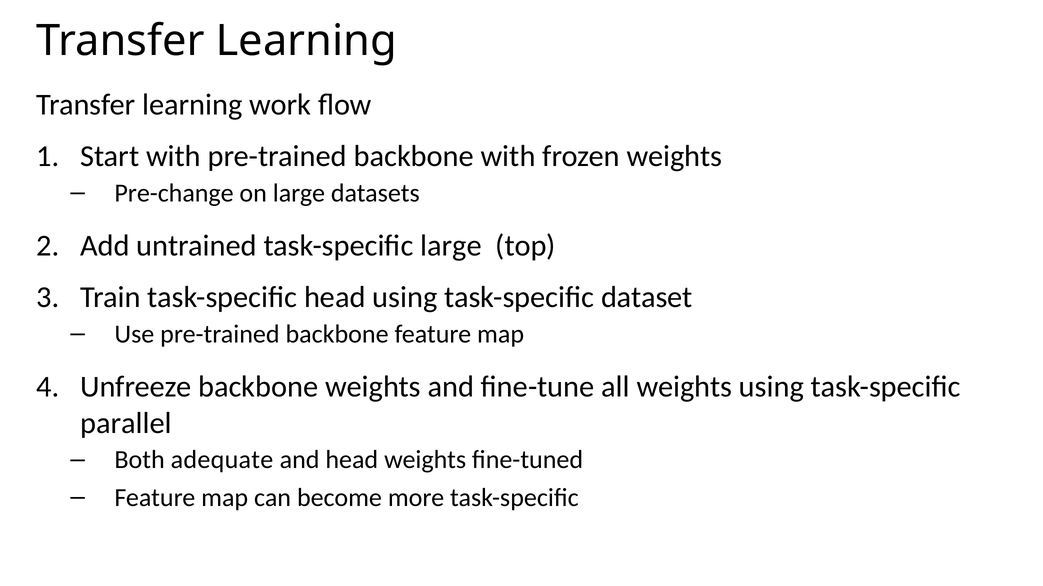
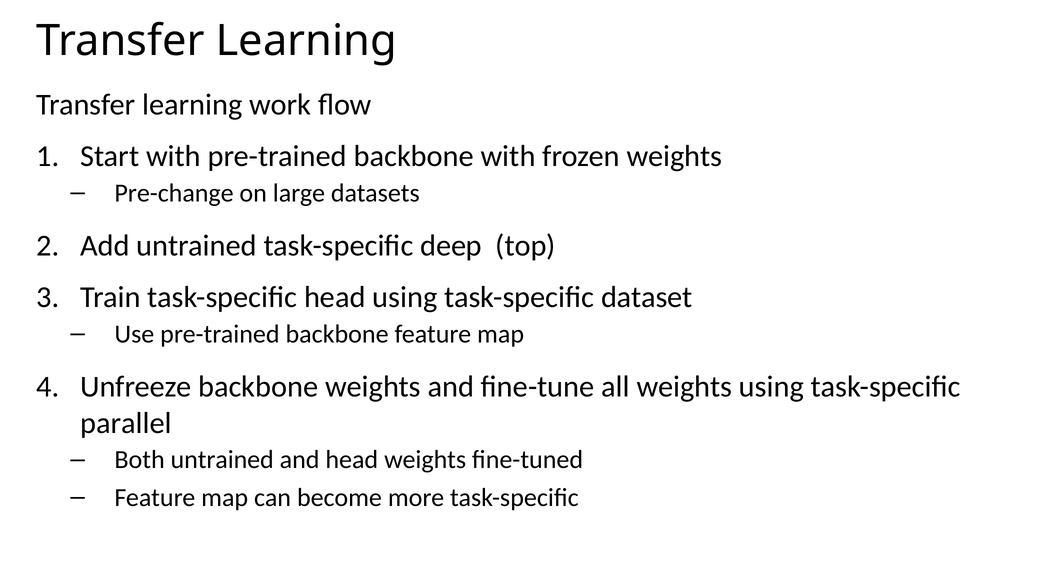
task-specific large: large -> deep (451, 246)
Both adequate: adequate -> untrained (222, 460)
